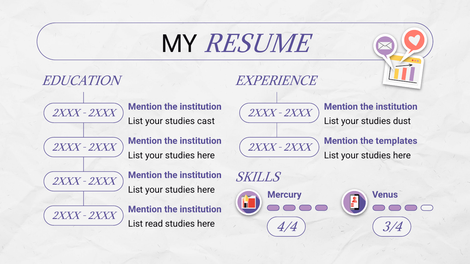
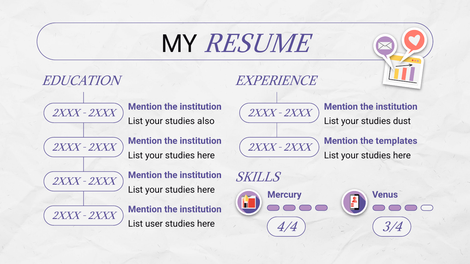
cast: cast -> also (206, 121)
read: read -> user (154, 224)
